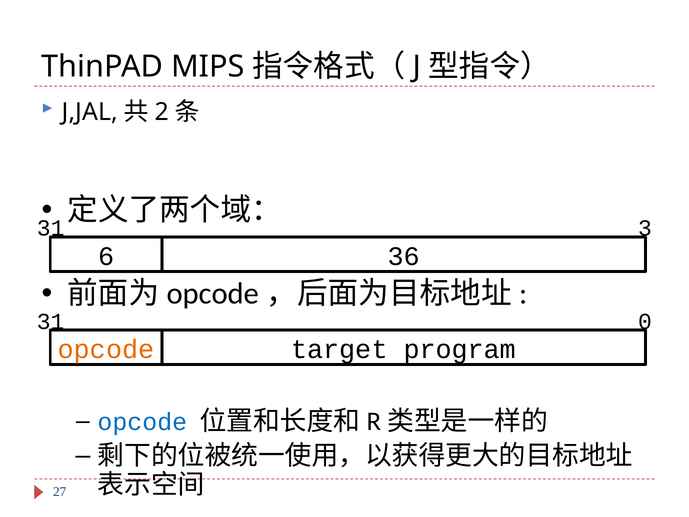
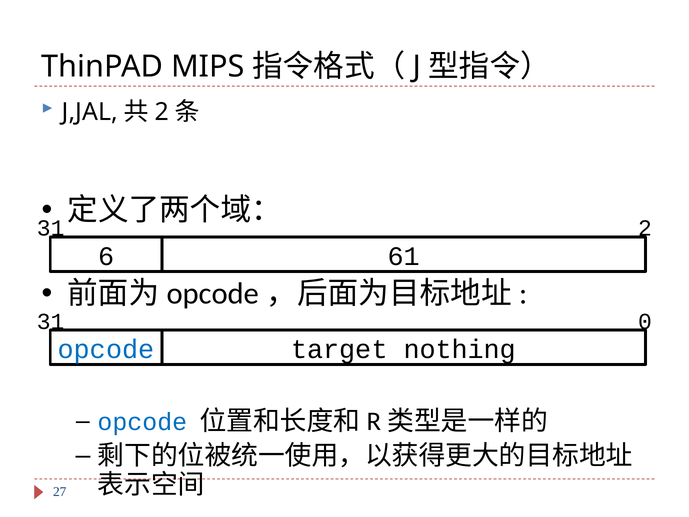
31 3: 3 -> 2 (645, 228)
36: 36 -> 61 (404, 256)
opcode colour: orange -> blue (106, 349)
program: program -> nothing (460, 349)
